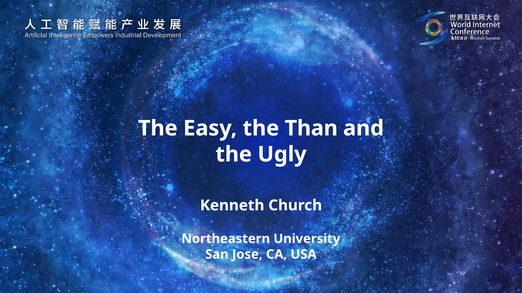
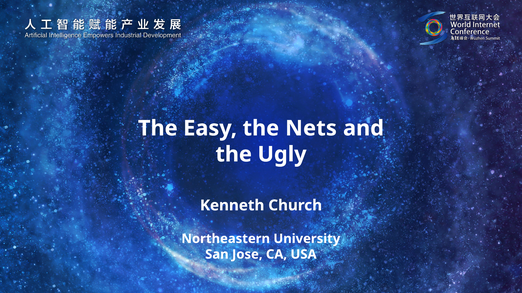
Than: Than -> Nets (311, 129)
